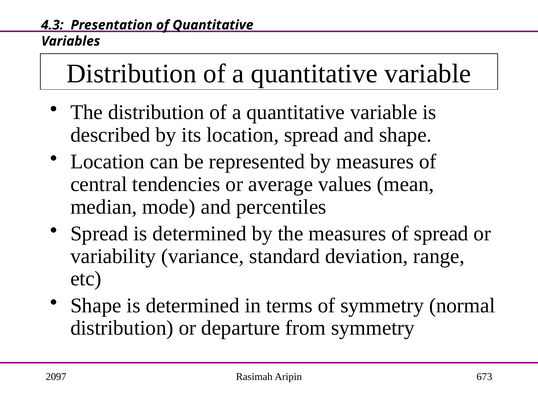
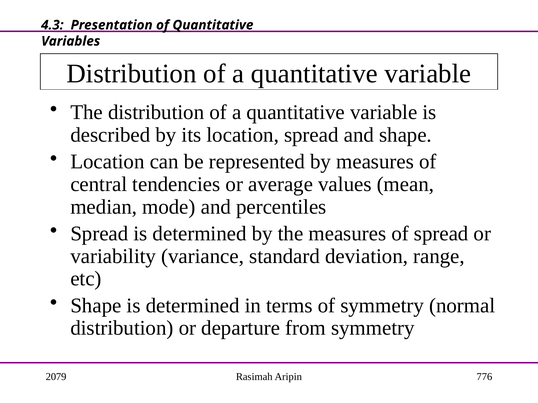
2097: 2097 -> 2079 (56, 377)
673: 673 -> 776 (484, 377)
